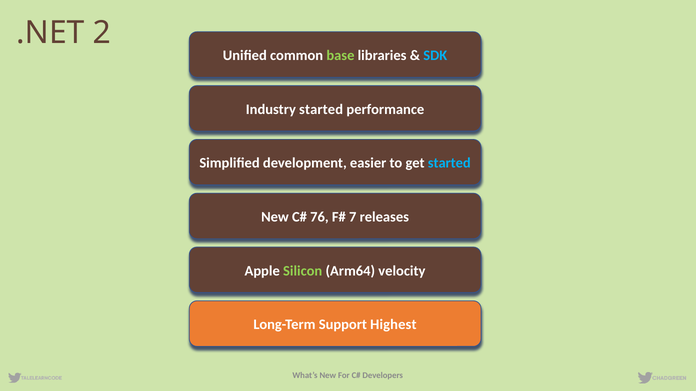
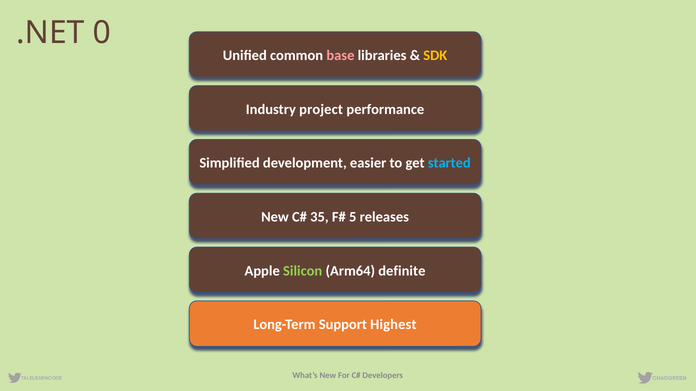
2: 2 -> 0 (102, 33)
base colour: light green -> pink (340, 56)
SDK colour: light blue -> yellow (435, 56)
Industry started: started -> project (321, 109)
76: 76 -> 35 (319, 217)
7: 7 -> 5 (353, 217)
velocity: velocity -> definite (402, 271)
